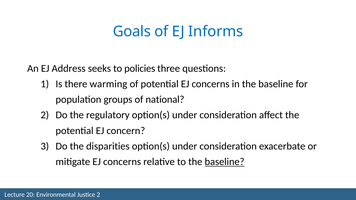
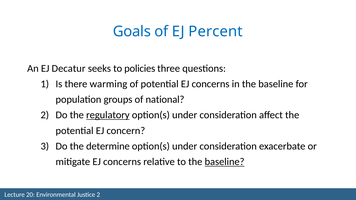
Informs: Informs -> Percent (216, 32)
Address: Address -> Decatur (69, 68)
regulatory underline: none -> present (108, 115)
disparities: disparities -> determine (108, 146)
